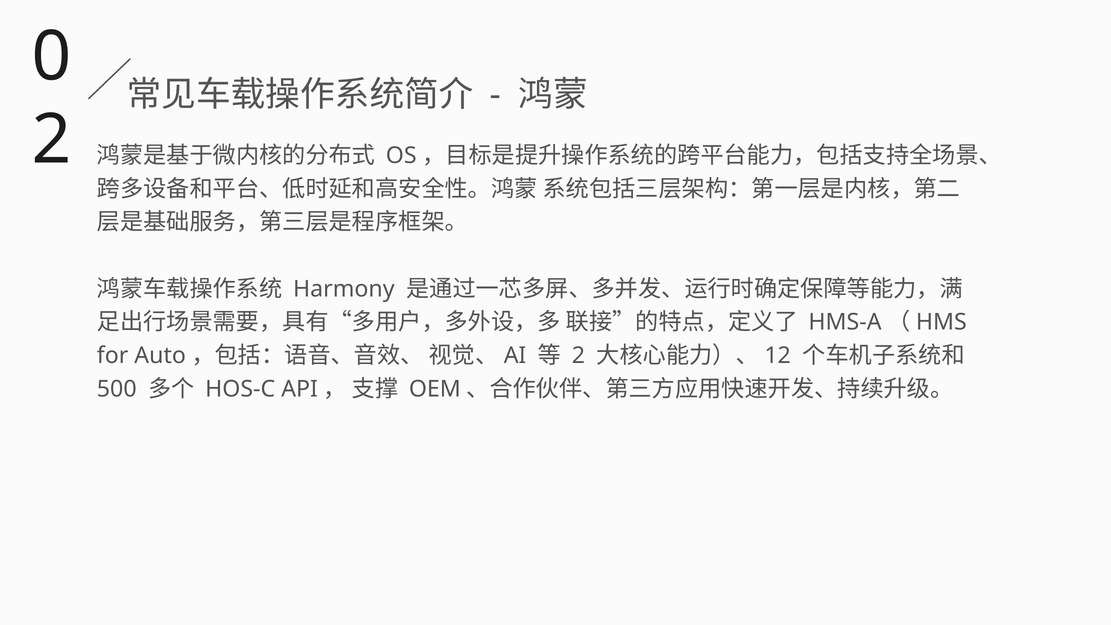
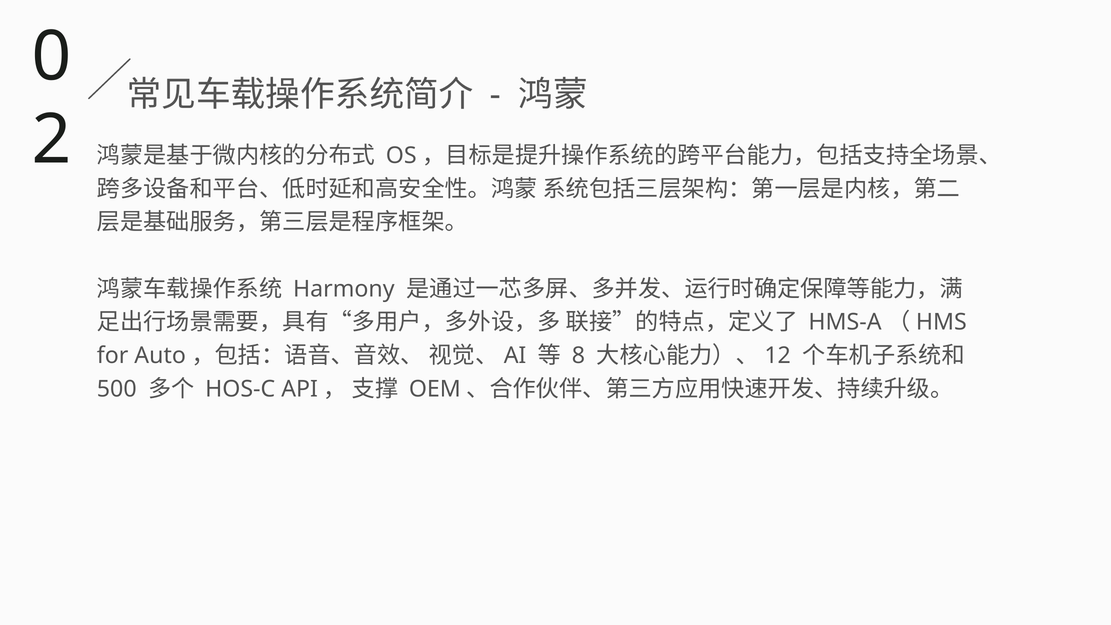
2: 2 -> 8 (578, 356)
